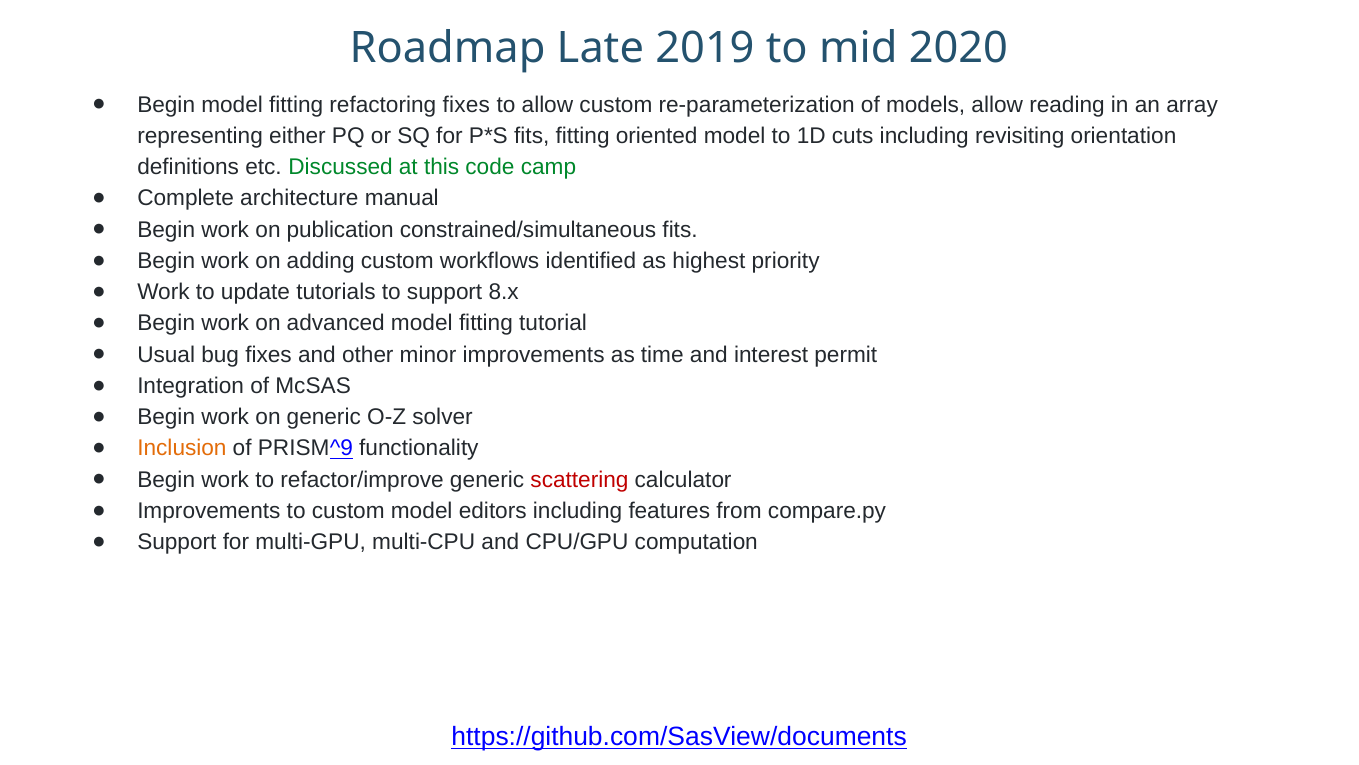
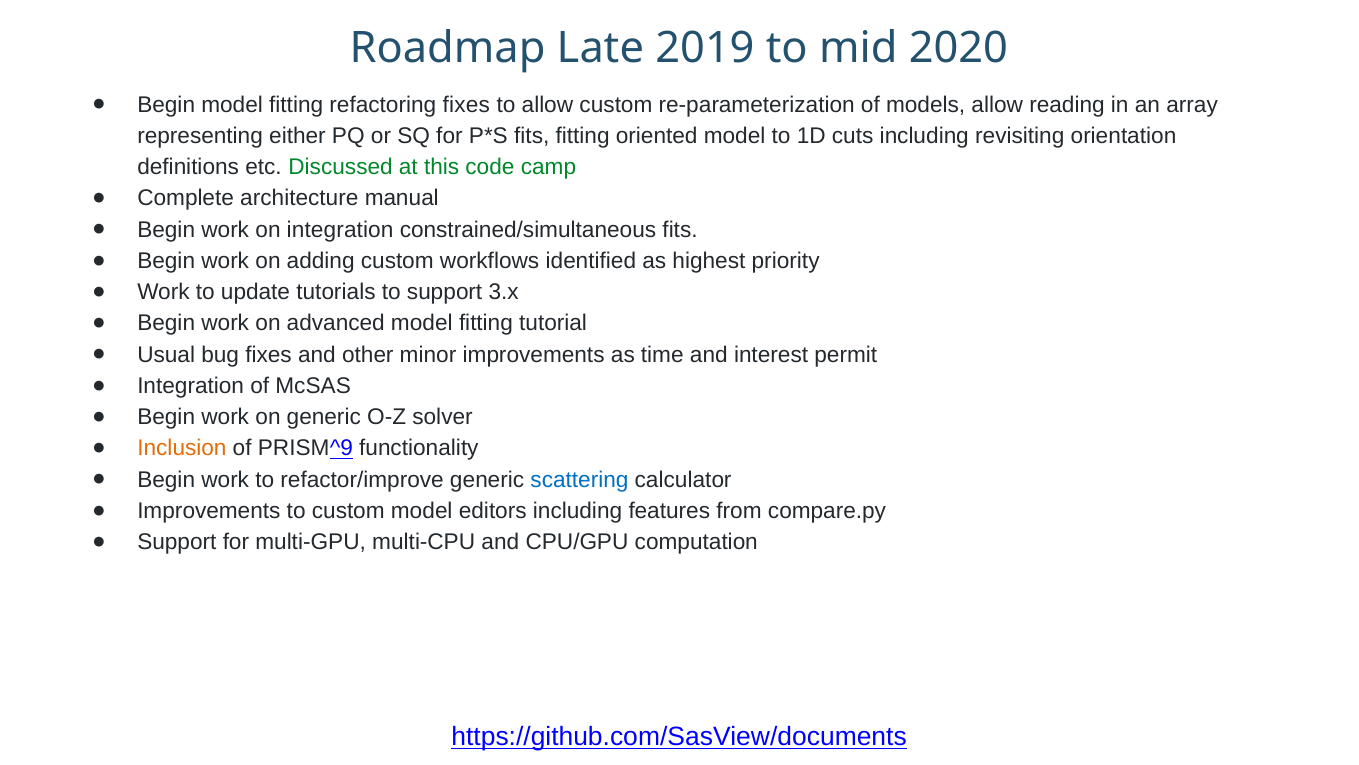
on publication: publication -> integration (340, 229)
8.x: 8.x -> 3.x (504, 292)
scattering colour: red -> blue (579, 479)
